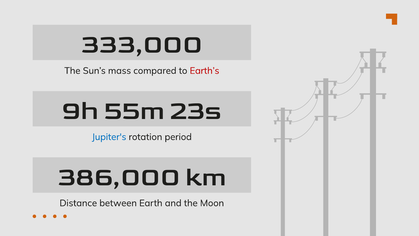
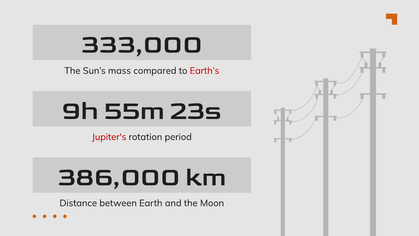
Jupiter's colour: blue -> red (109, 137)
